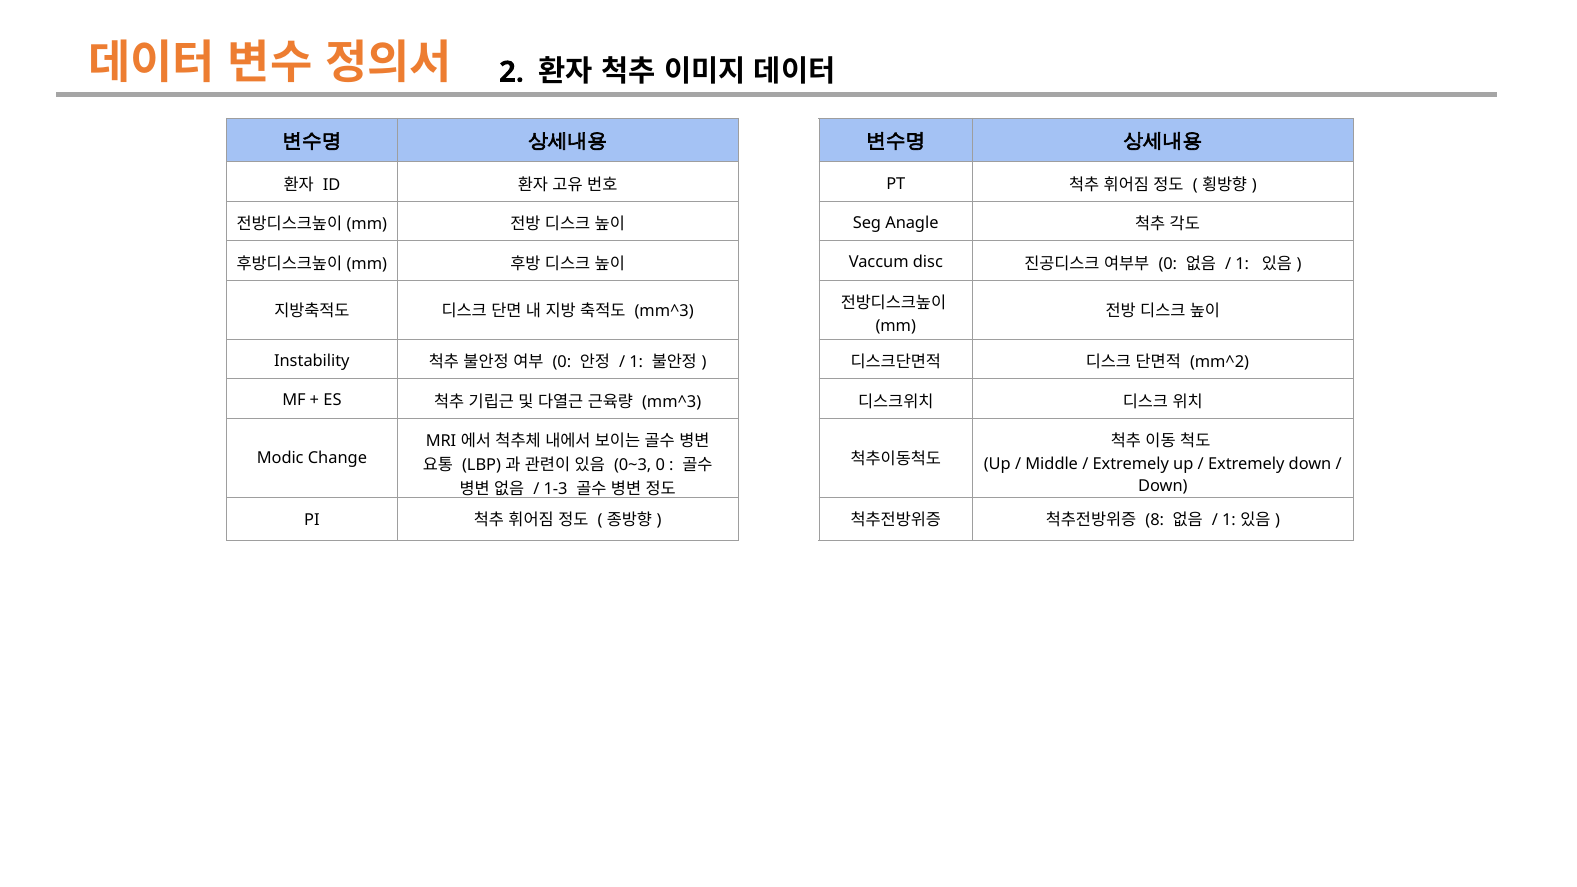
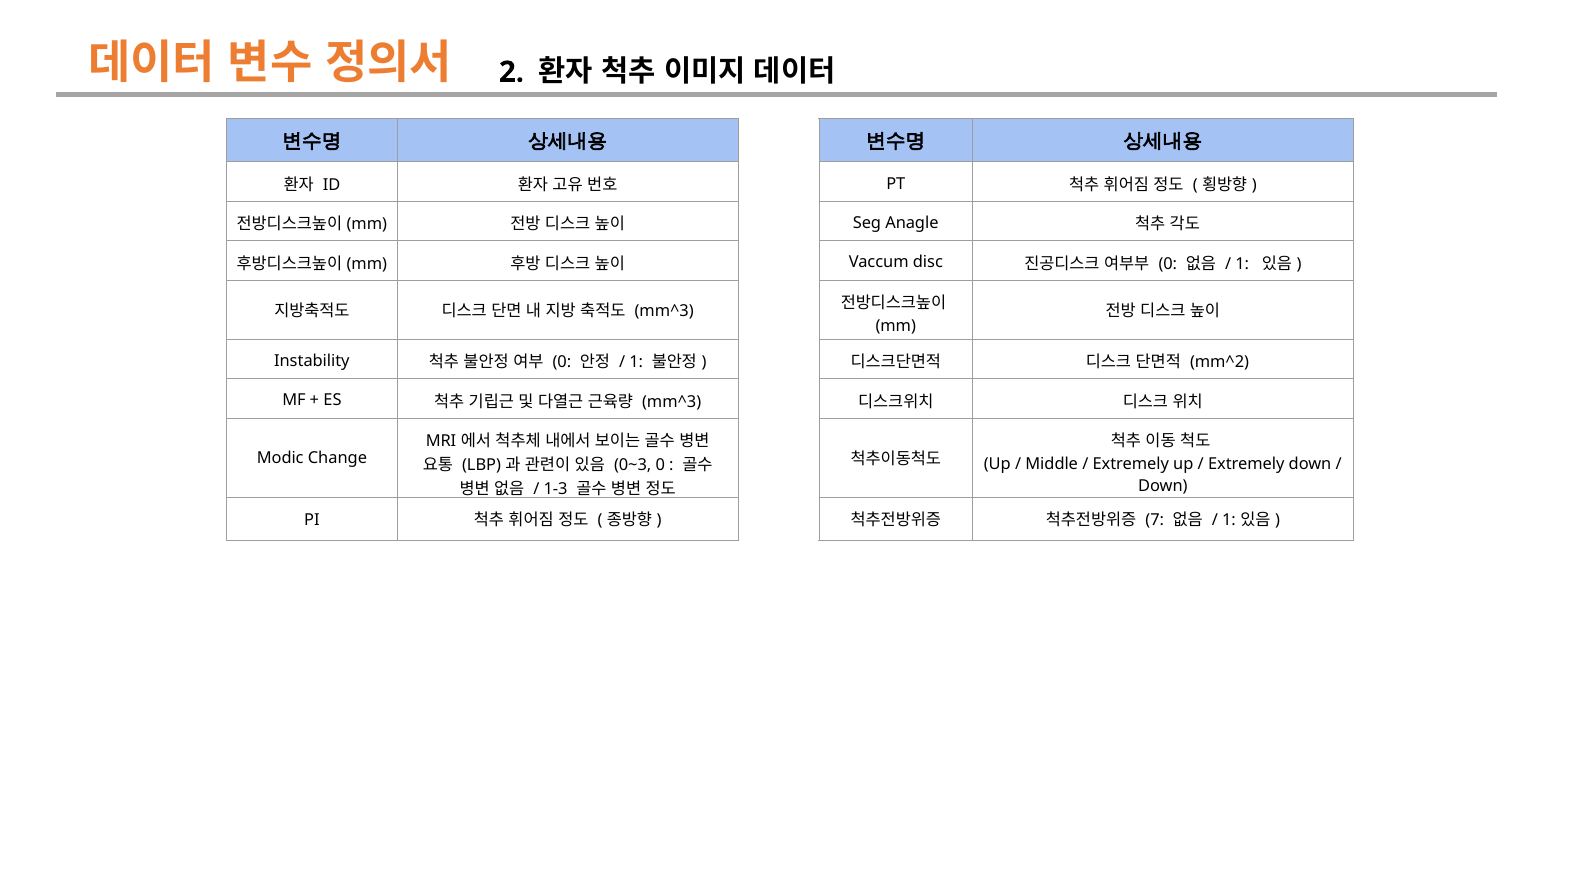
8: 8 -> 7 (1155, 520)
